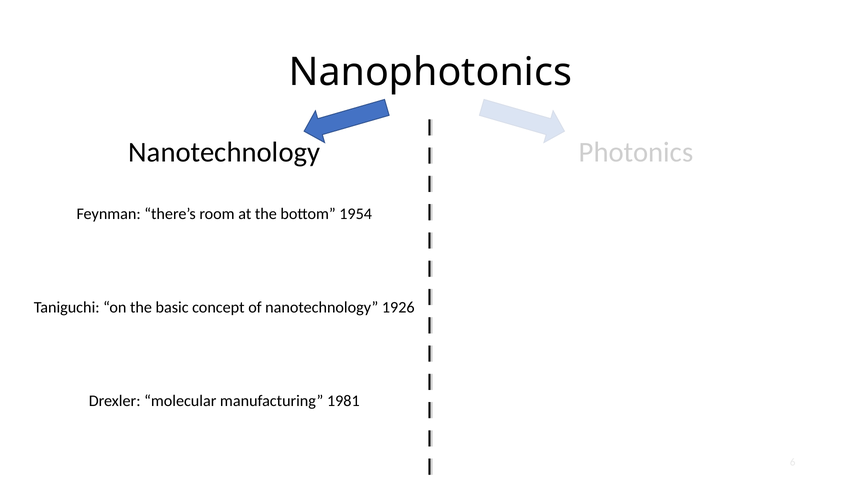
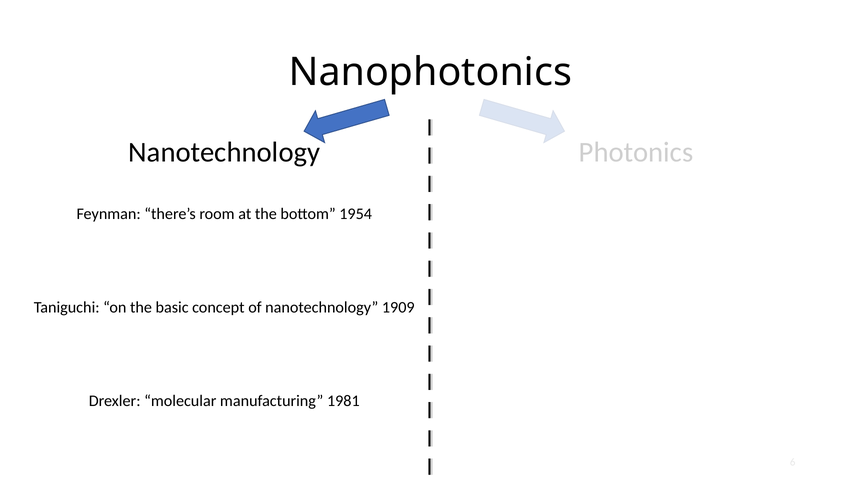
1926: 1926 -> 1909 (398, 308)
